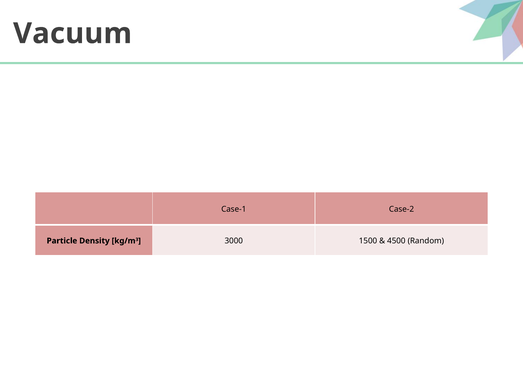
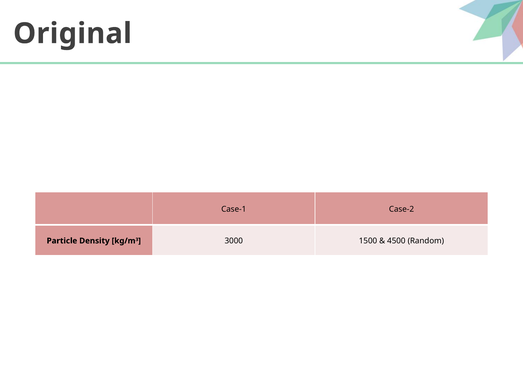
Vacuum: Vacuum -> Original (72, 34)
